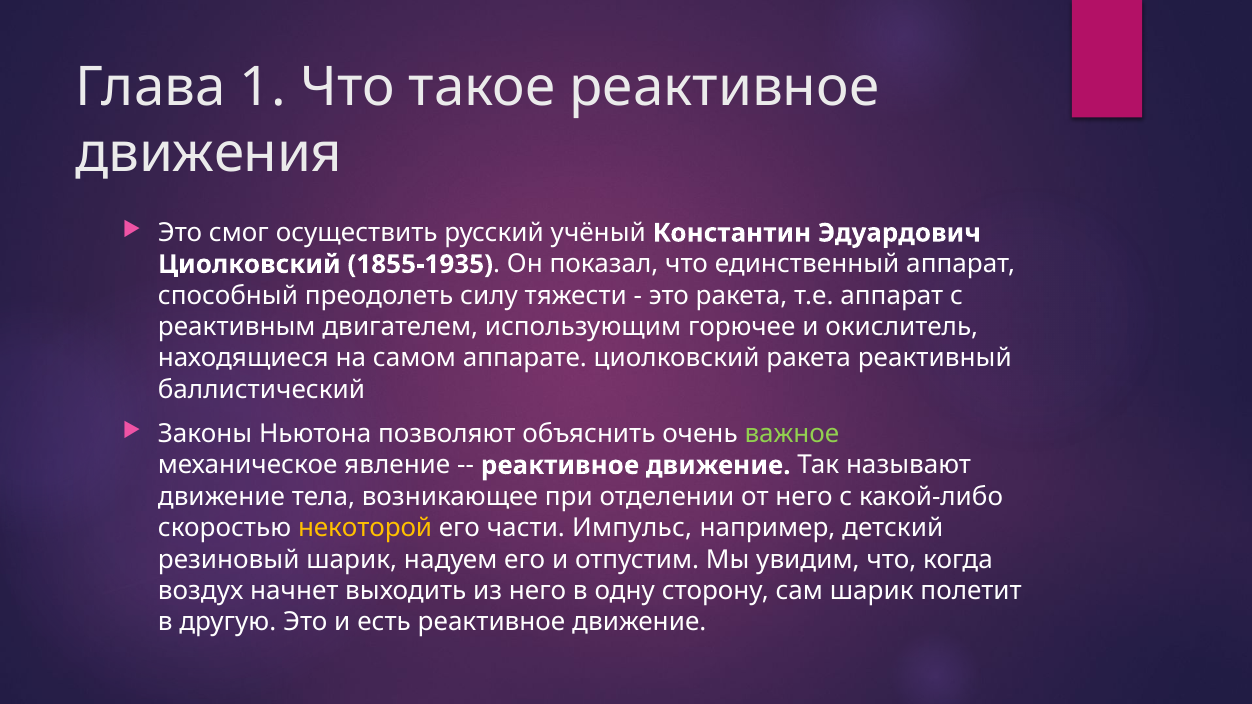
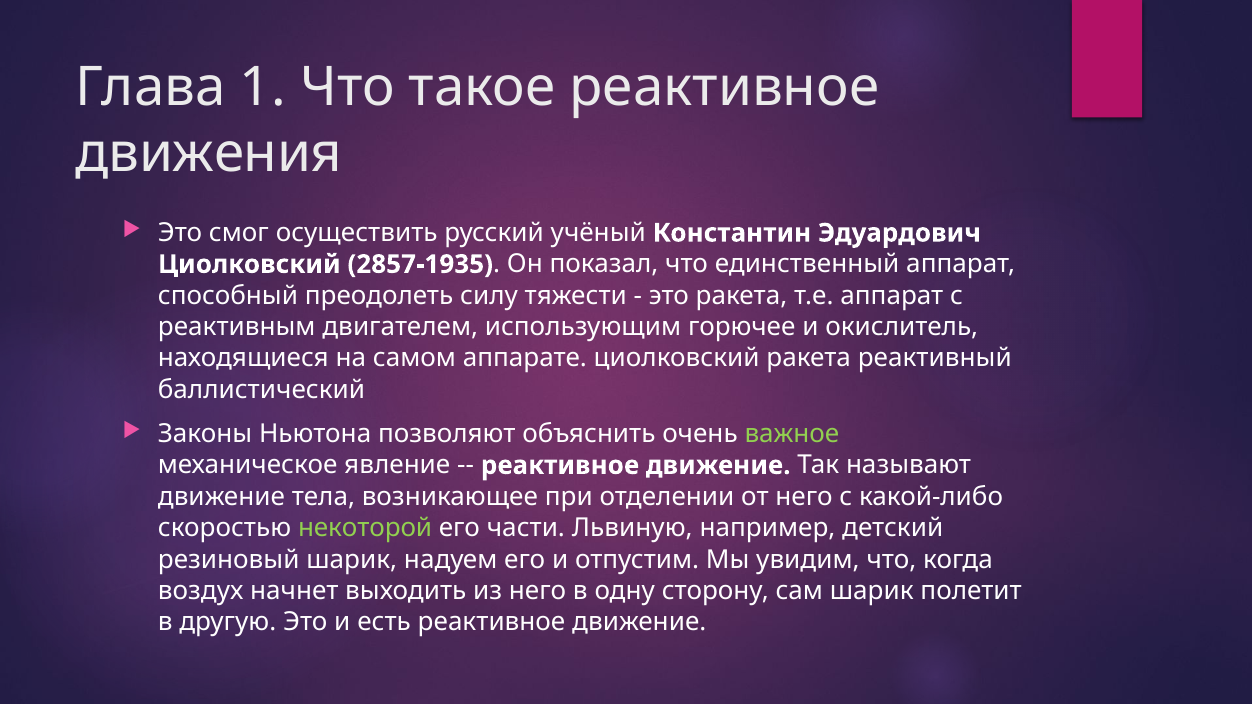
1855-1935: 1855-1935 -> 2857-1935 (420, 264)
некоторой colour: yellow -> light green (365, 528)
Импульс: Импульс -> Львиную (632, 528)
